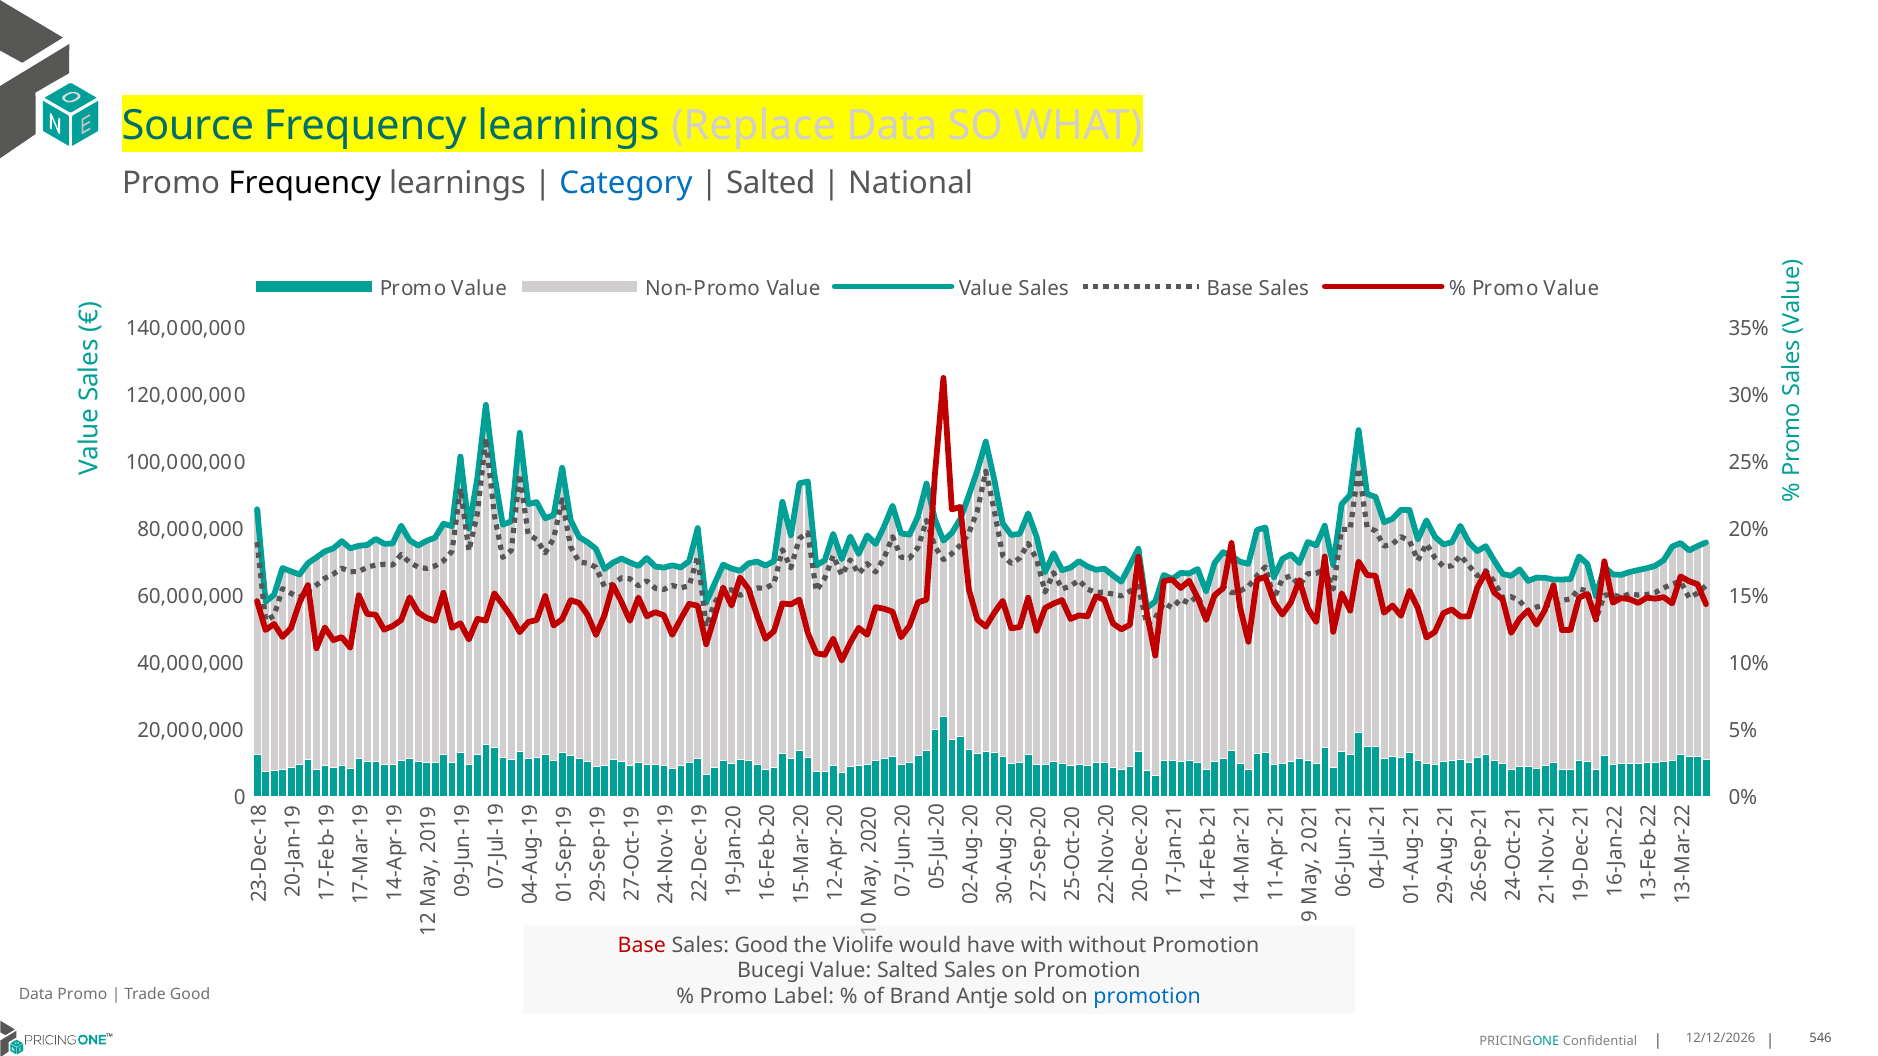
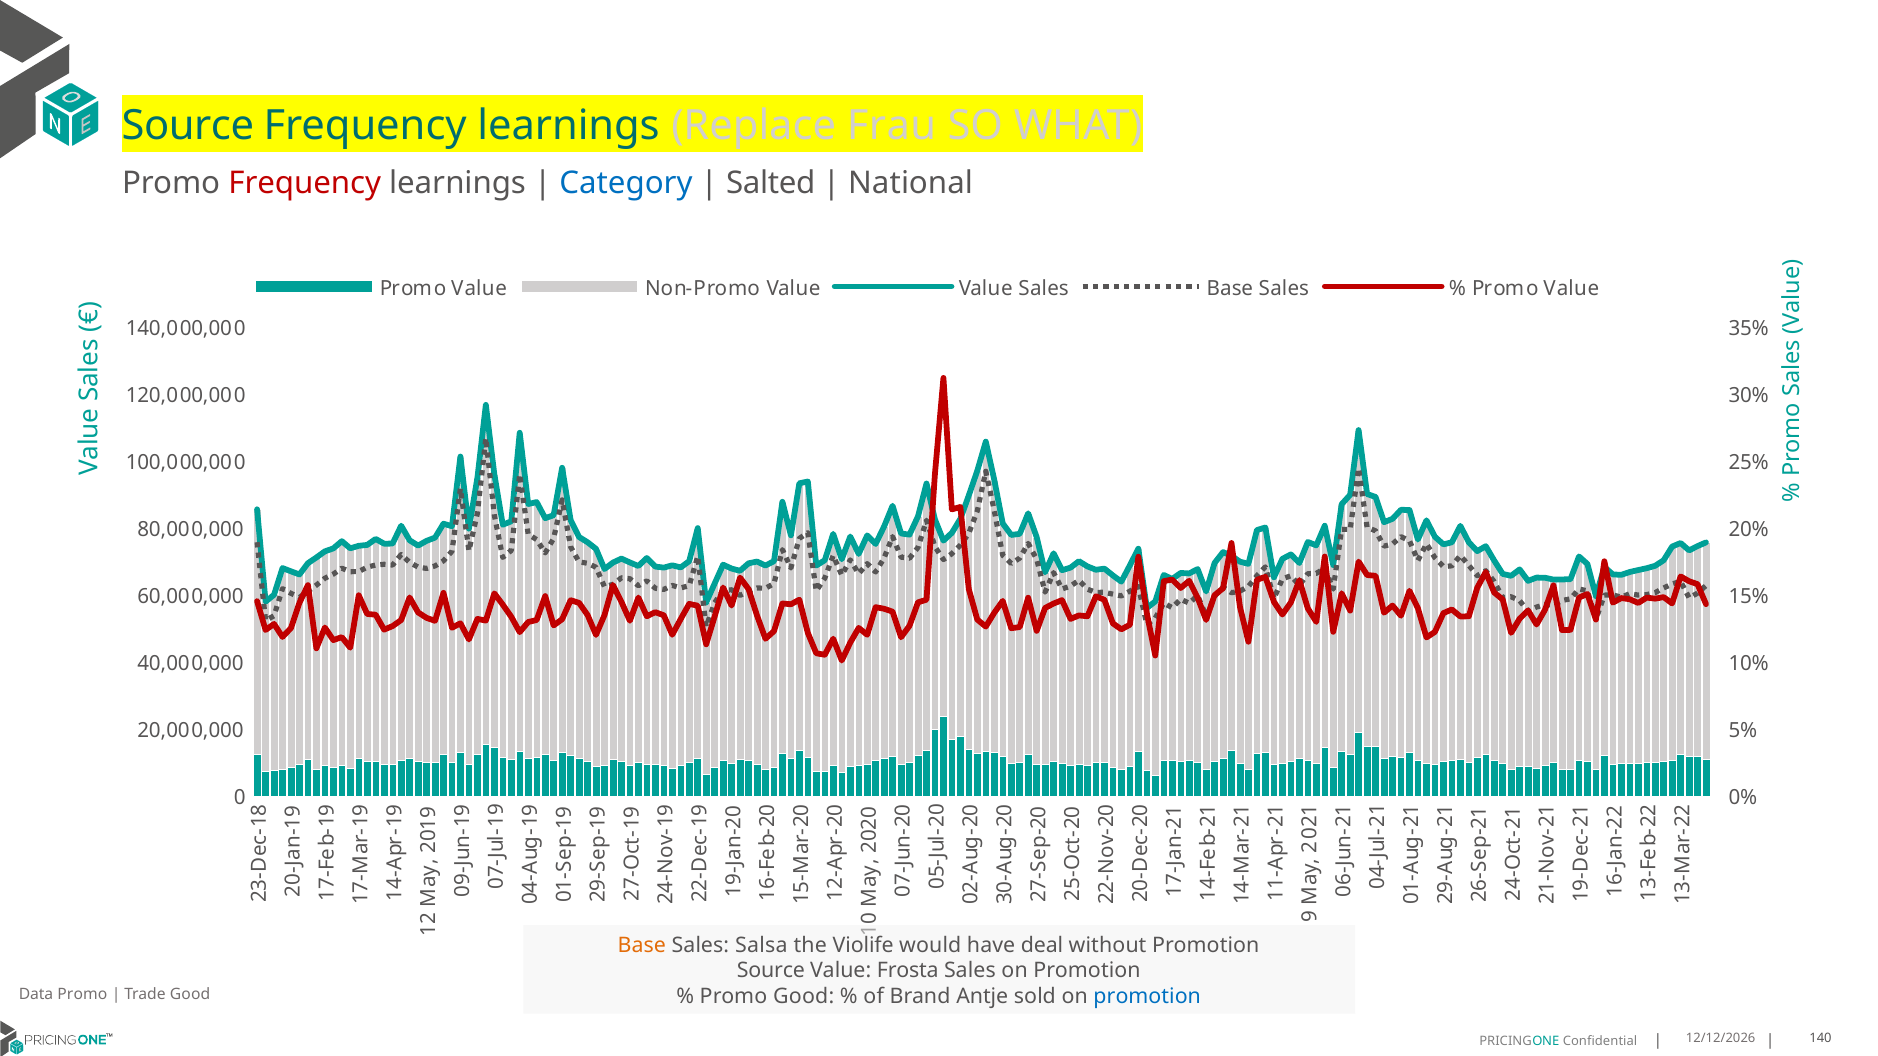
Replace Data: Data -> Frau (892, 126)
Frequency colour: black -> red (305, 183)
Base colour: red -> orange (642, 945)
Sales Good: Good -> Salsa (761, 945)
with: with -> deal (1042, 945)
Bucegi: Bucegi -> Source (771, 971)
Value Salted: Salted -> Frosta (908, 971)
Promo Label: Label -> Good (804, 997)
546: 546 -> 140 (1820, 1039)
